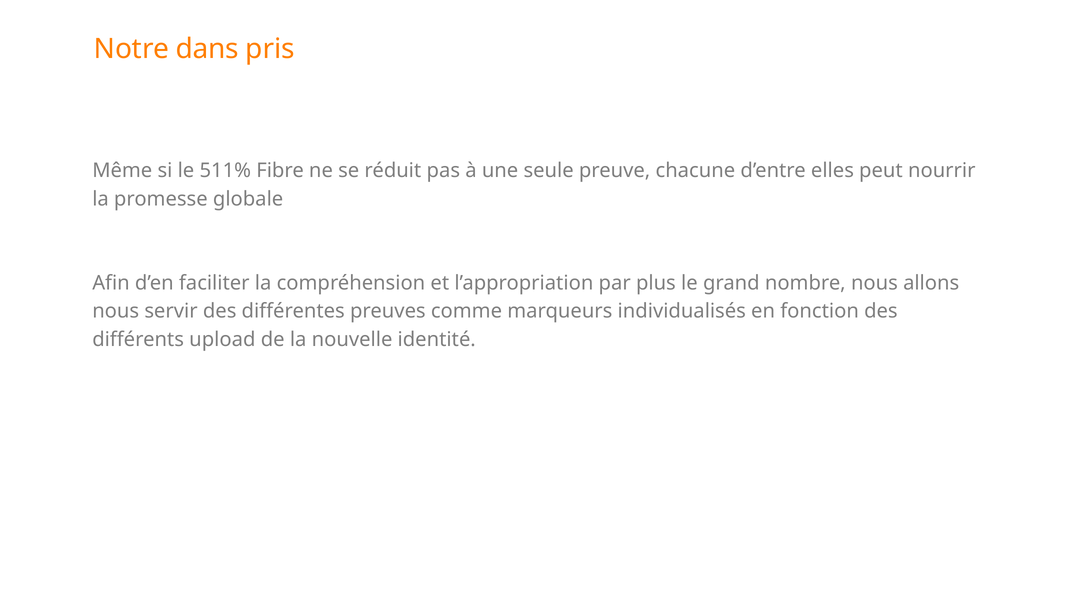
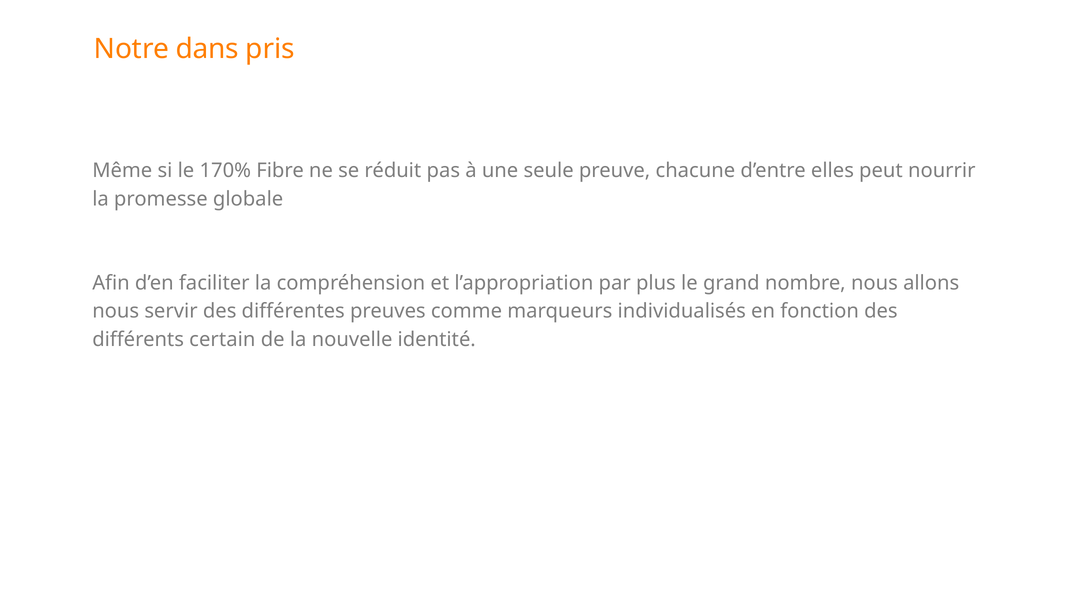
511%: 511% -> 170% (225, 171)
upload: upload -> certain (222, 339)
